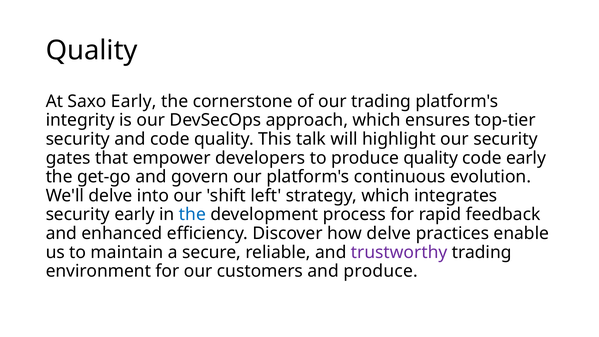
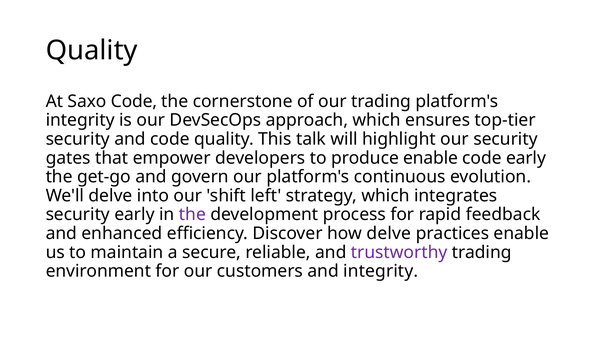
Saxo Early: Early -> Code (134, 101)
produce quality: quality -> enable (431, 158)
the colour: blue -> purple (192, 215)
and produce: produce -> integrity (381, 271)
